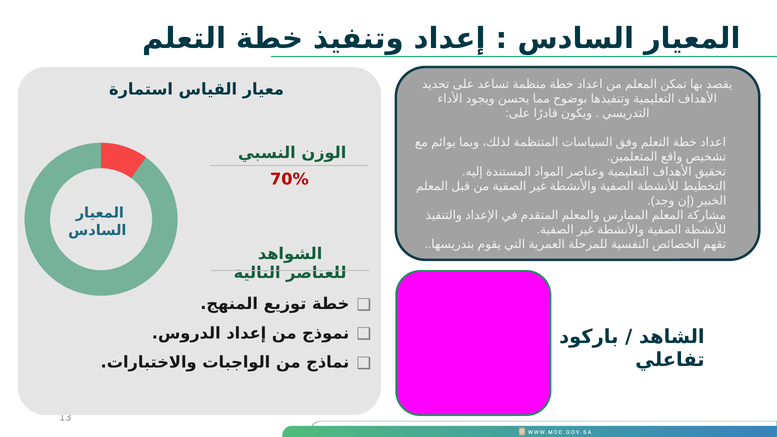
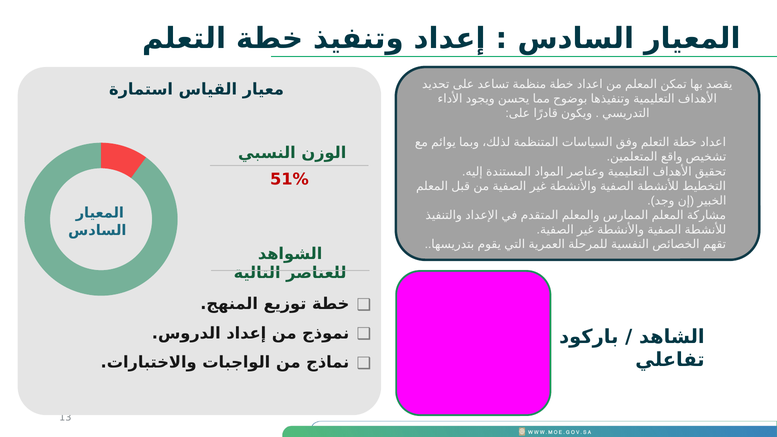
70%: 70% -> 51% (289, 179)
